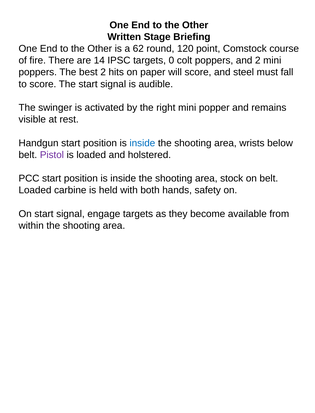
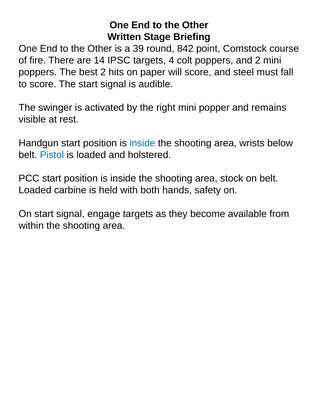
62: 62 -> 39 (138, 49)
120: 120 -> 842 (185, 49)
0: 0 -> 4 (171, 61)
Pistol colour: purple -> blue (52, 155)
